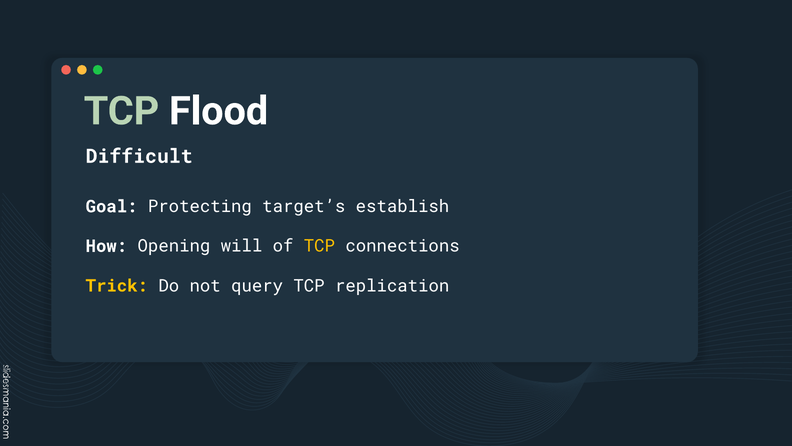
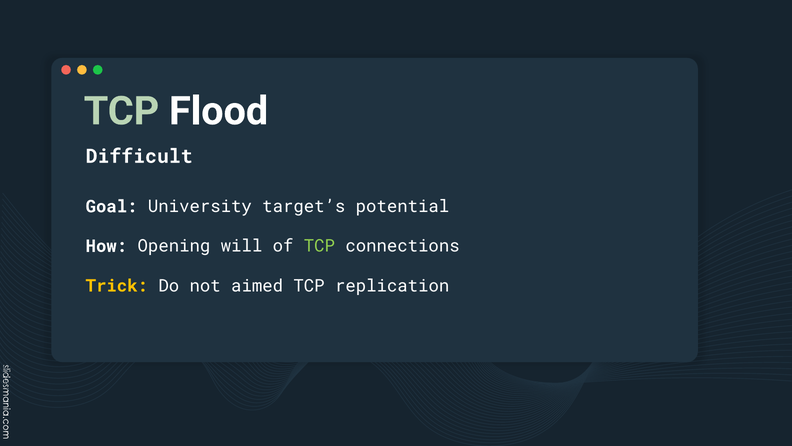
Protecting: Protecting -> University (200, 206)
establish: establish -> potential (402, 206)
TCP colour: yellow -> light green (319, 246)
query: query -> aimed (257, 286)
